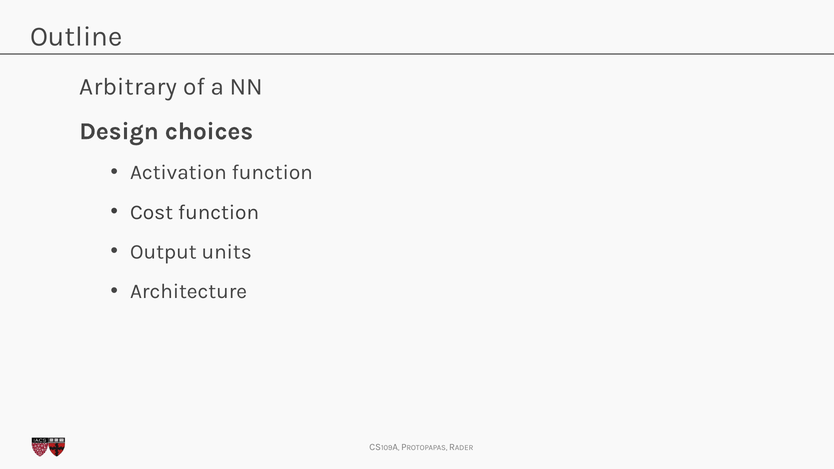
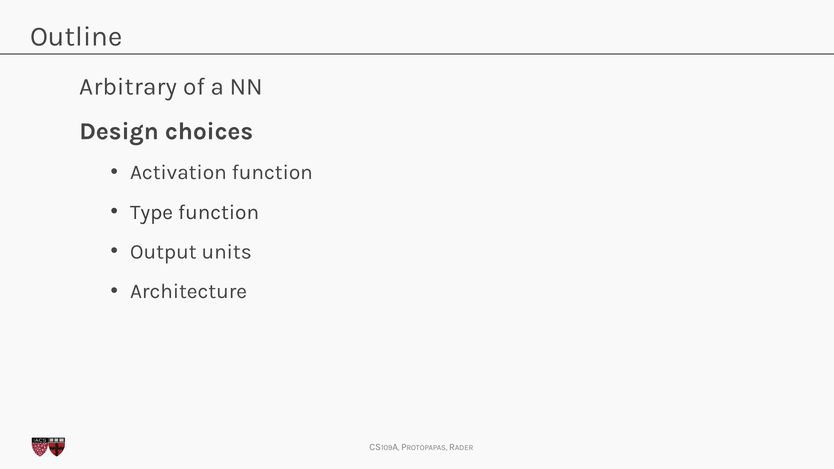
Cost: Cost -> Type (152, 212)
